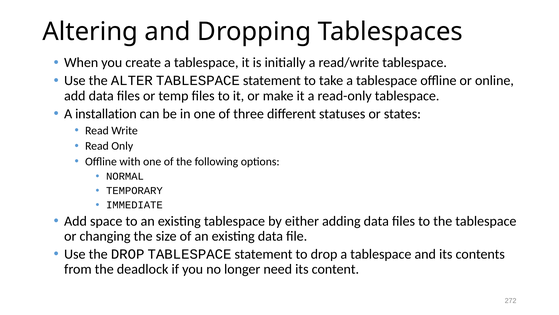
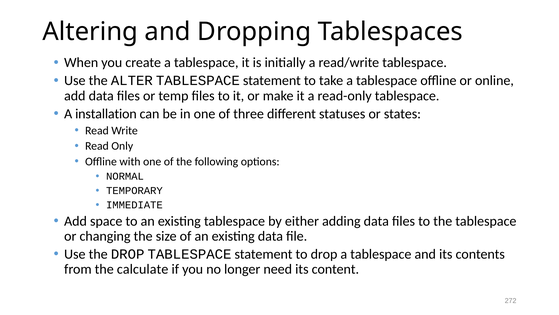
deadlock: deadlock -> calculate (143, 269)
